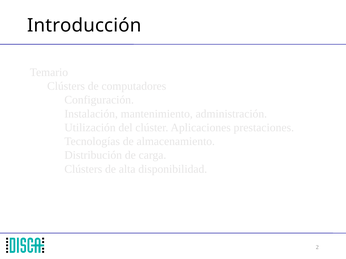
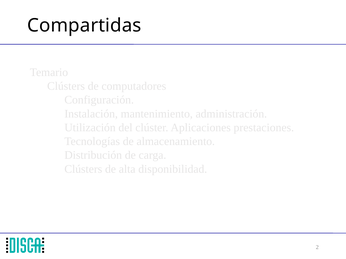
Introducción: Introducción -> Compartidas (84, 26)
